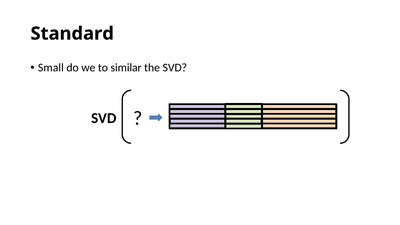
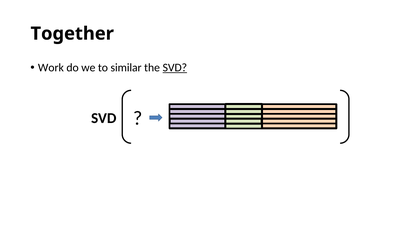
Standard: Standard -> Together (72, 34)
Small: Small -> Work (51, 68)
SVD underline: none -> present (175, 68)
